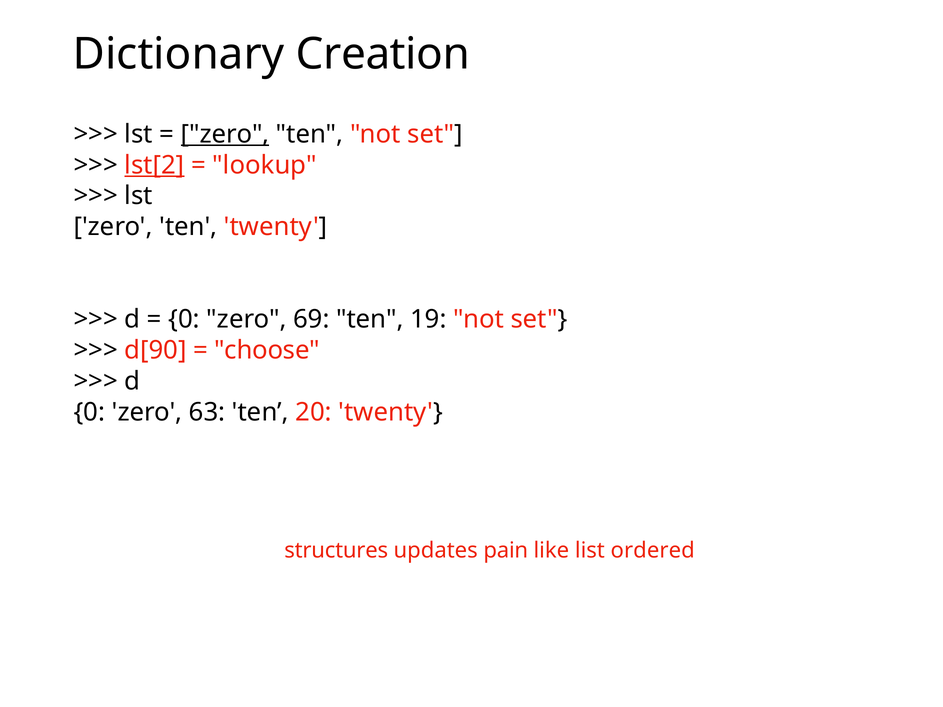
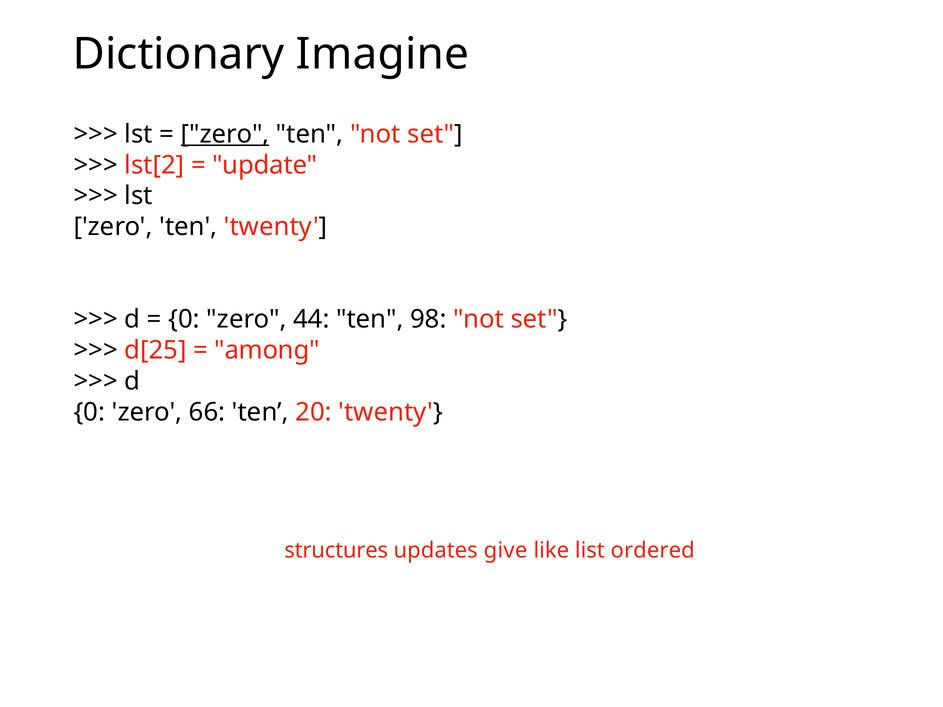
Creation: Creation -> Imagine (383, 54)
lst[2 underline: present -> none (154, 165)
lookup: lookup -> update (265, 165)
69: 69 -> 44 (311, 319)
19: 19 -> 98 (428, 319)
d[90: d[90 -> d[25 (156, 350)
choose: choose -> among (267, 350)
63: 63 -> 66 (207, 412)
pain: pain -> give (506, 551)
